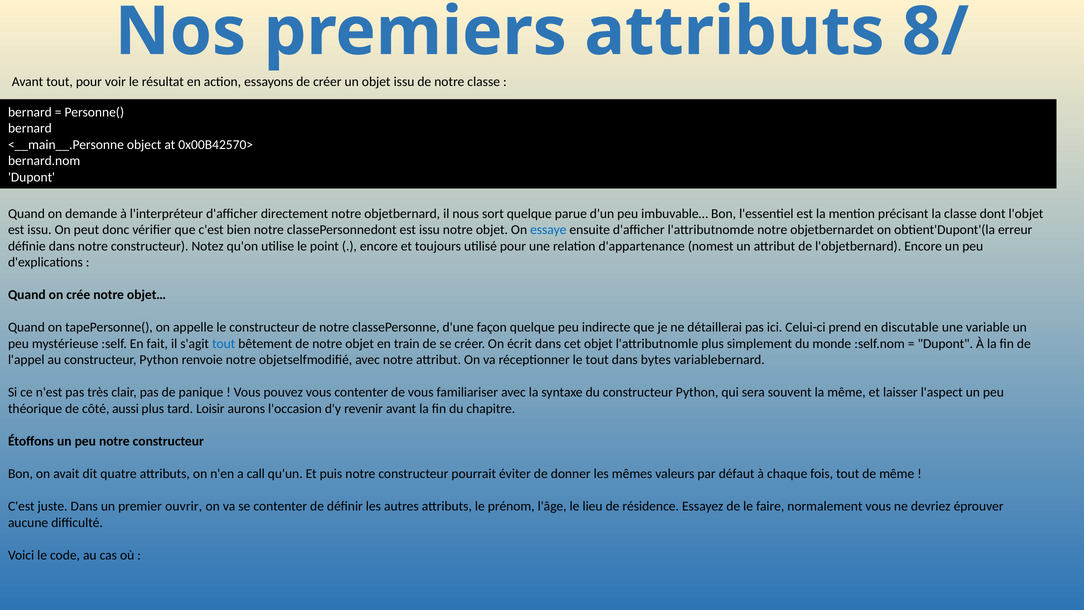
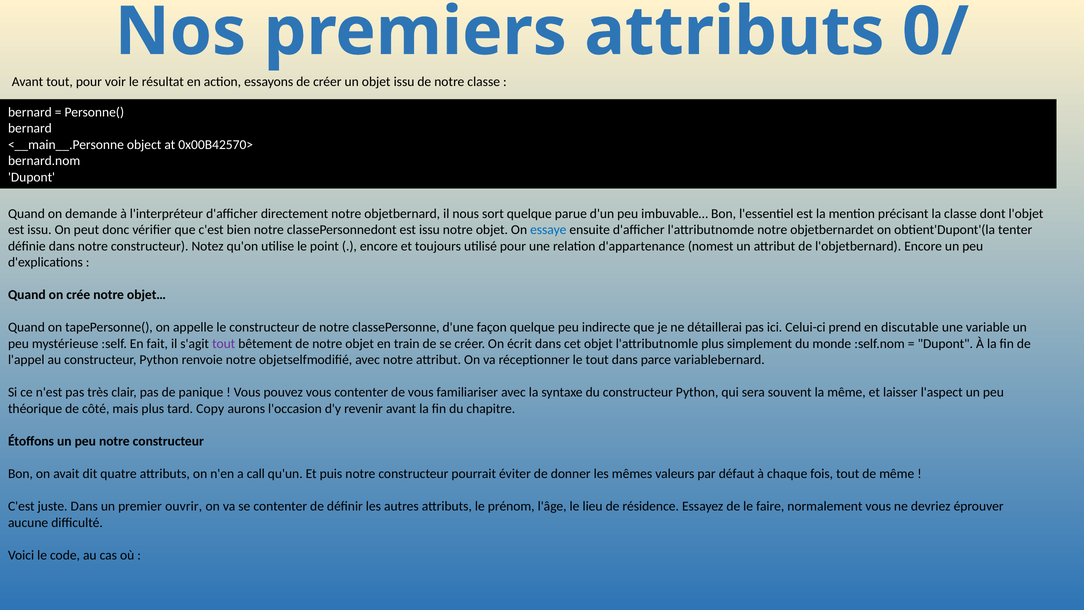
8/: 8/ -> 0/ (936, 32)
erreur: erreur -> tenter (1015, 230)
tout colour: blue -> purple (224, 344)
bytes: bytes -> parce (656, 360)
aussi: aussi -> mais (125, 409)
Loisir: Loisir -> Copy (210, 409)
